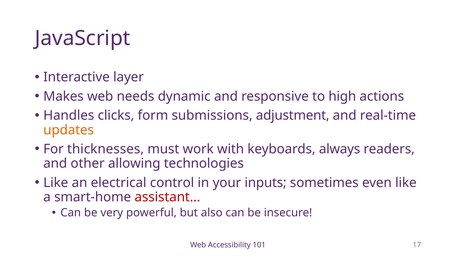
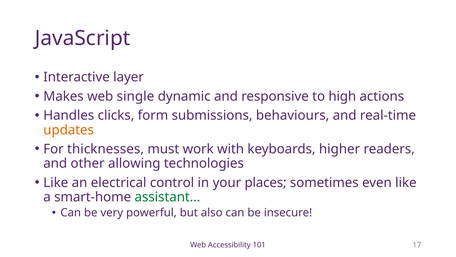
needs: needs -> single (135, 96)
adjustment: adjustment -> behaviours (293, 115)
always: always -> higher (340, 149)
inputs: inputs -> places (266, 182)
assistant… colour: red -> green (167, 197)
